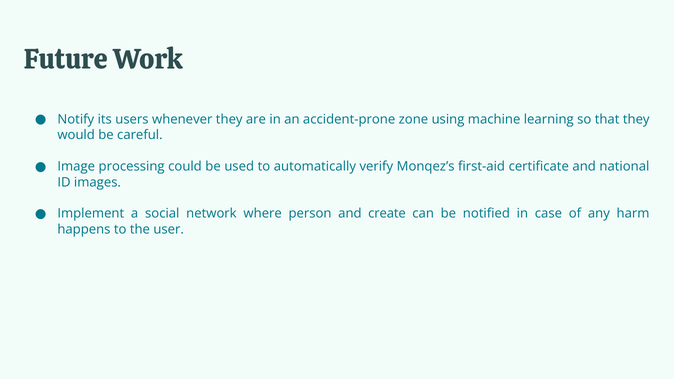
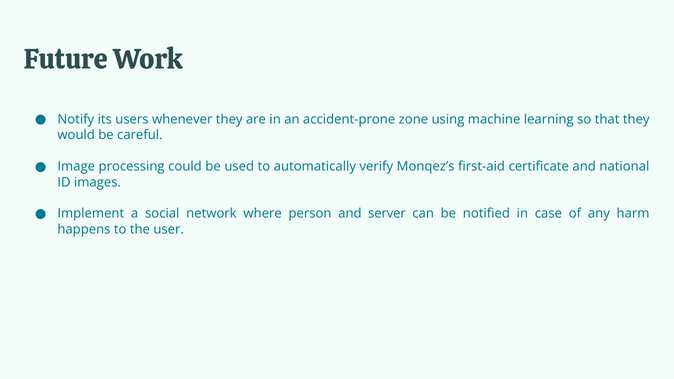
create: create -> server (387, 214)
